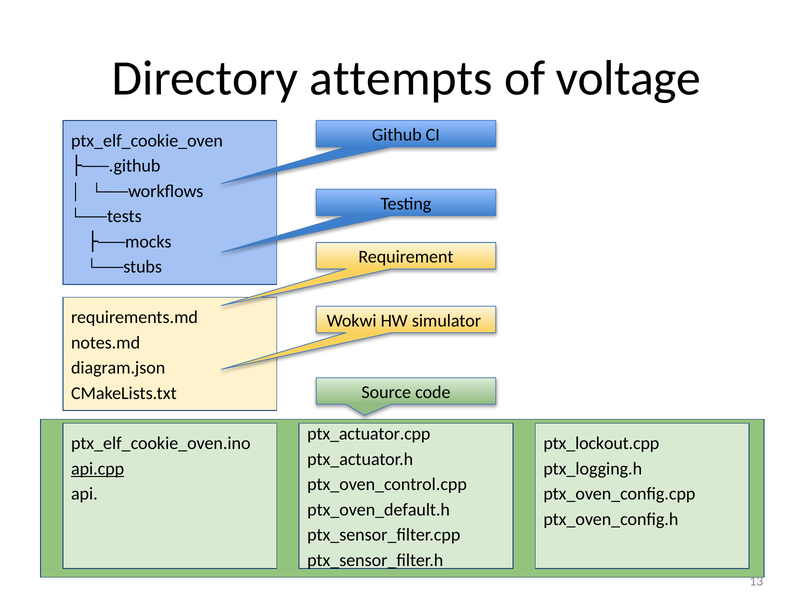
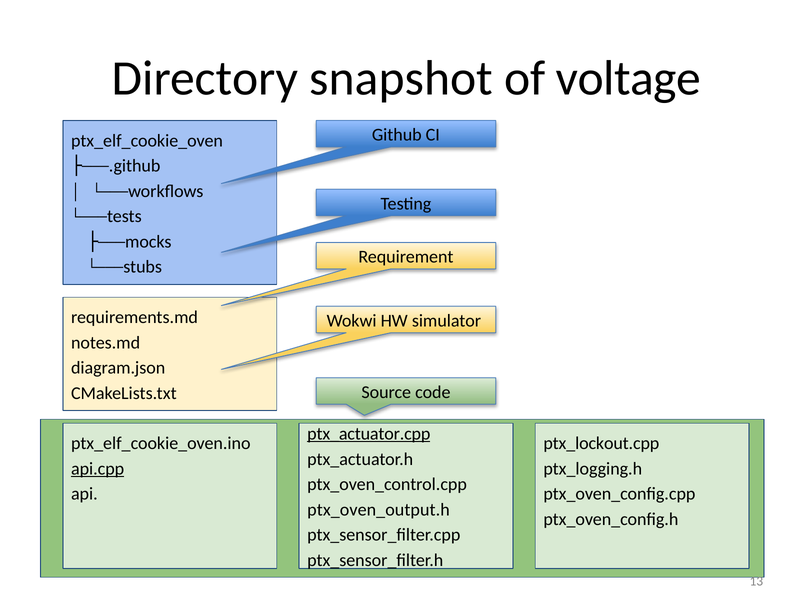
attempts: attempts -> snapshot (401, 79)
ptx_actuator.cpp underline: none -> present (369, 434)
ptx_oven_default.h: ptx_oven_default.h -> ptx_oven_output.h (379, 510)
